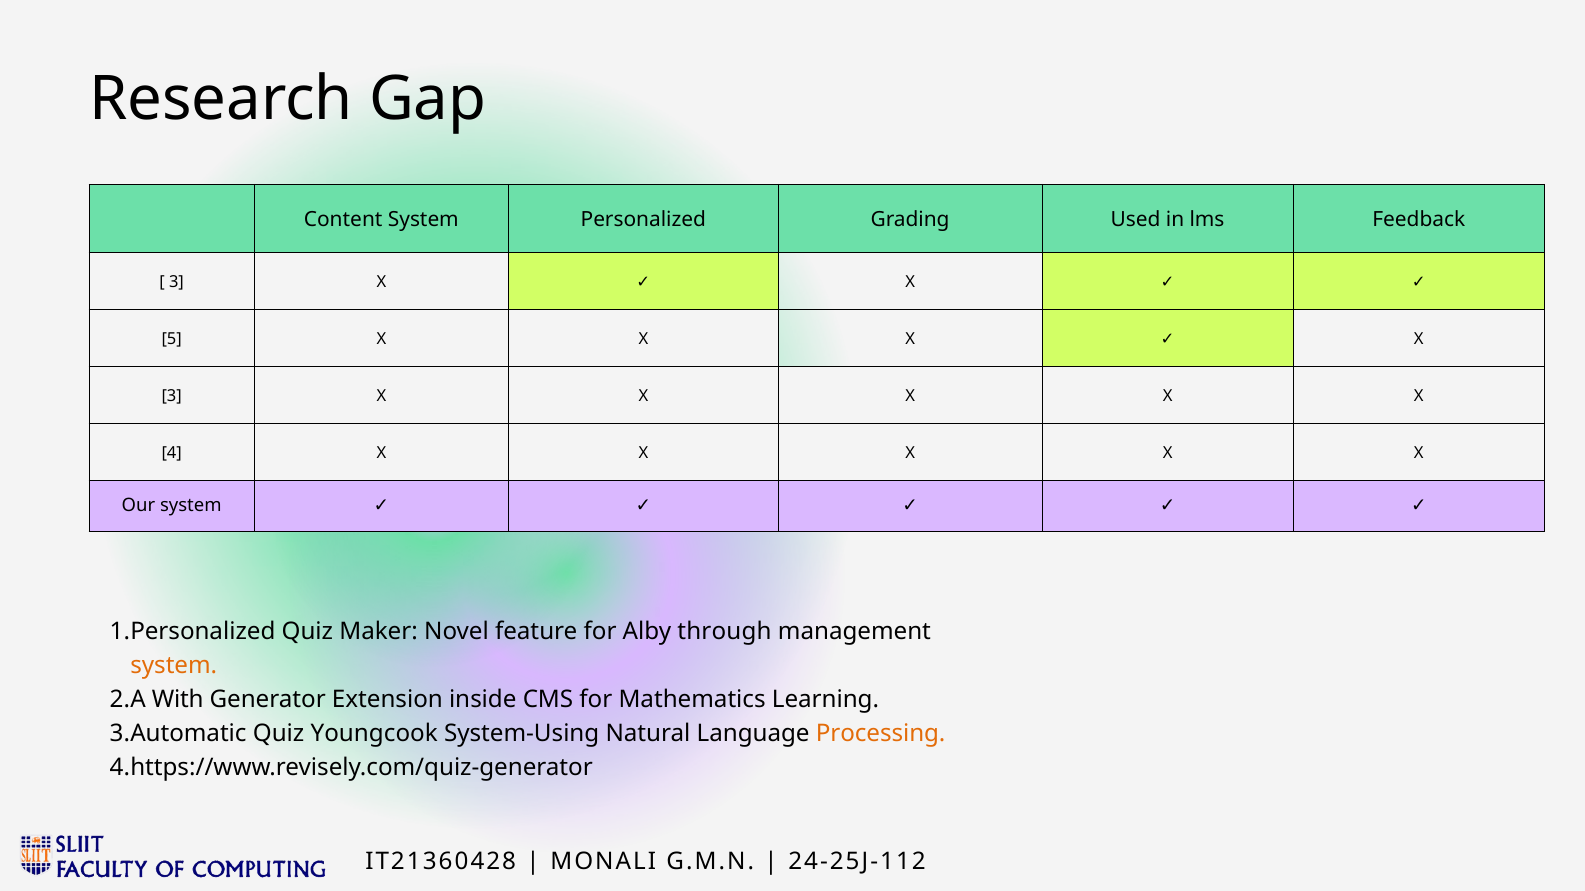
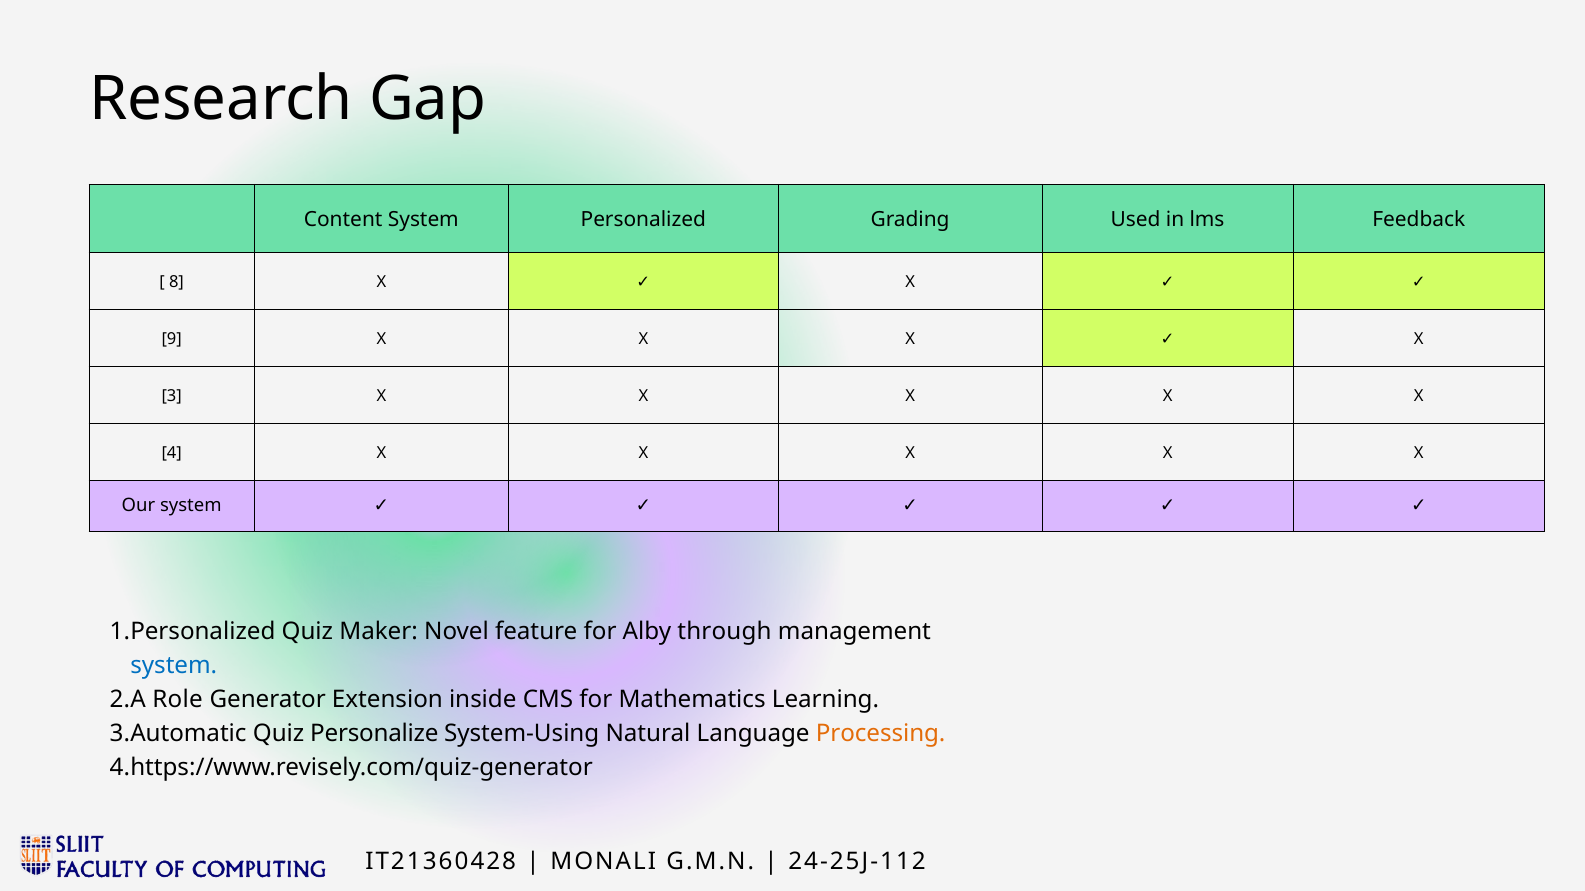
3: 3 -> 8 (176, 282)
5: 5 -> 9 (172, 339)
system colour: orange -> blue (174, 666)
With: With -> Role (178, 700)
Youngcook: Youngcook -> Personalize (374, 734)
